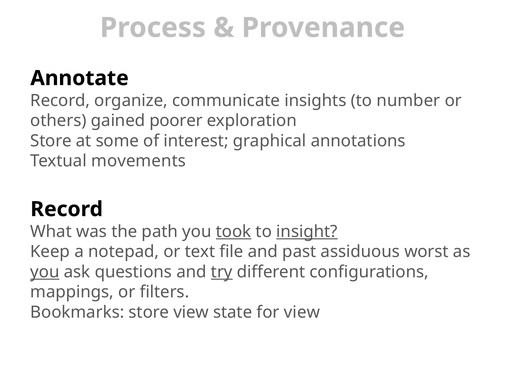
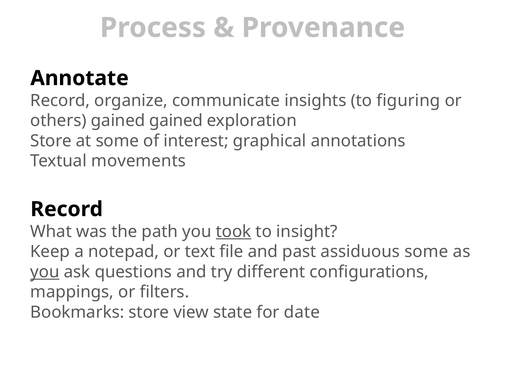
number: number -> figuring (408, 101)
gained poorer: poorer -> gained (176, 121)
insight underline: present -> none (307, 232)
assiduous worst: worst -> some (426, 252)
try underline: present -> none (222, 272)
for view: view -> date (302, 313)
